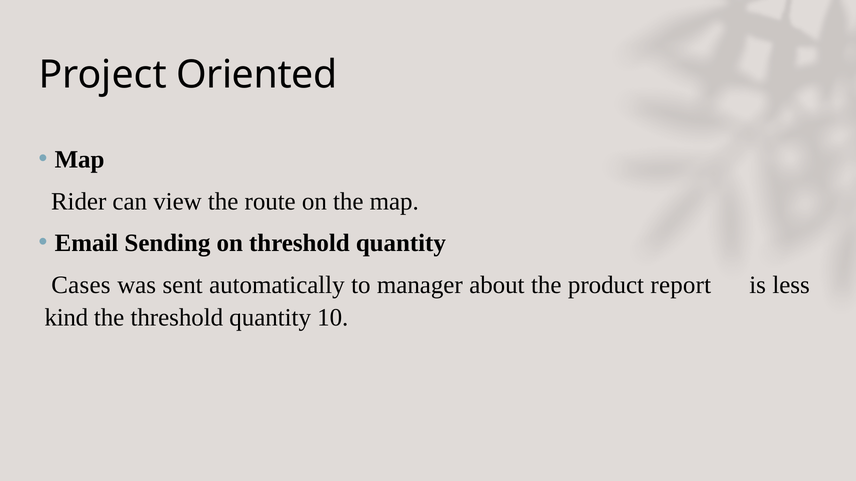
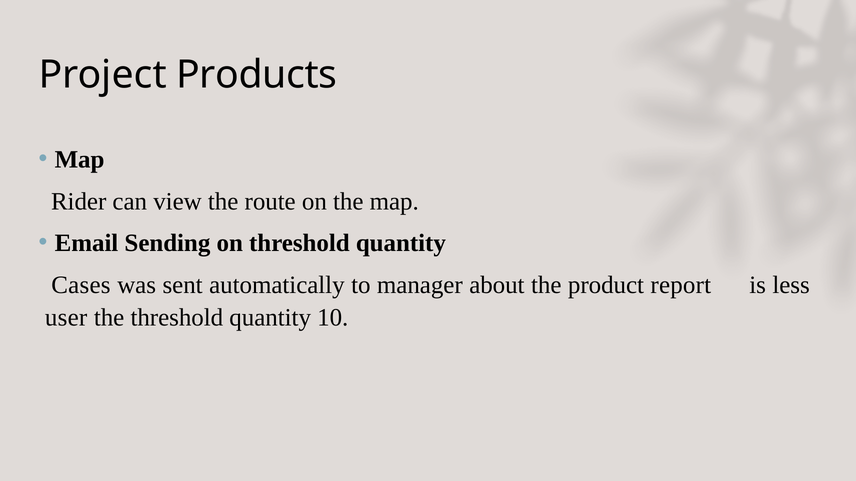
Oriented: Oriented -> Products (257, 75)
kind: kind -> user (66, 318)
